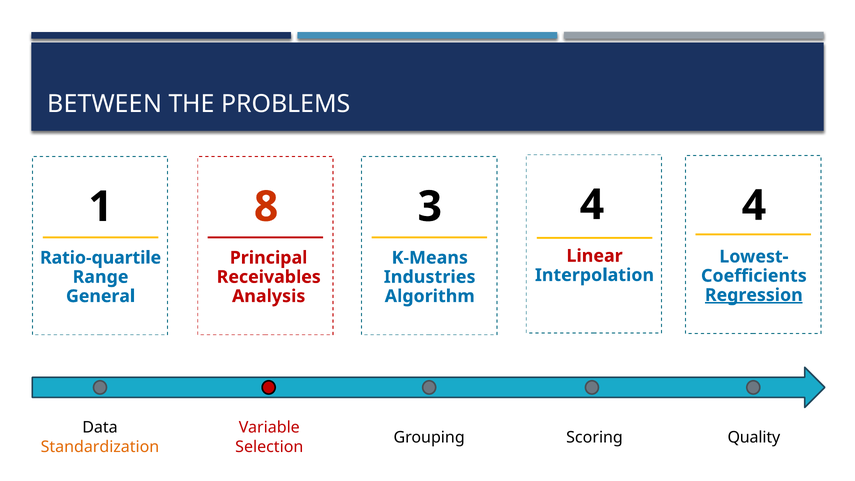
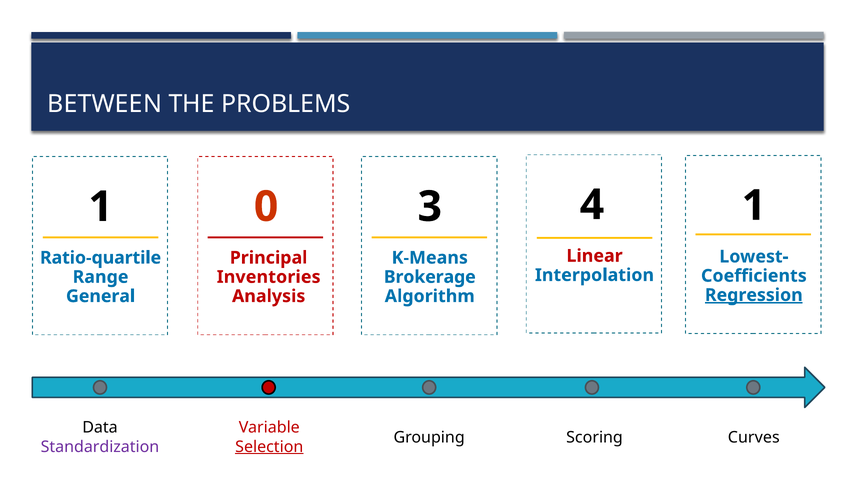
8: 8 -> 0 (266, 207)
4 4: 4 -> 1 (754, 206)
Receivables: Receivables -> Inventories (269, 277)
Industries: Industries -> Brokerage (430, 277)
Quality: Quality -> Curves (754, 437)
Selection underline: none -> present (269, 447)
Standardization colour: orange -> purple (100, 447)
